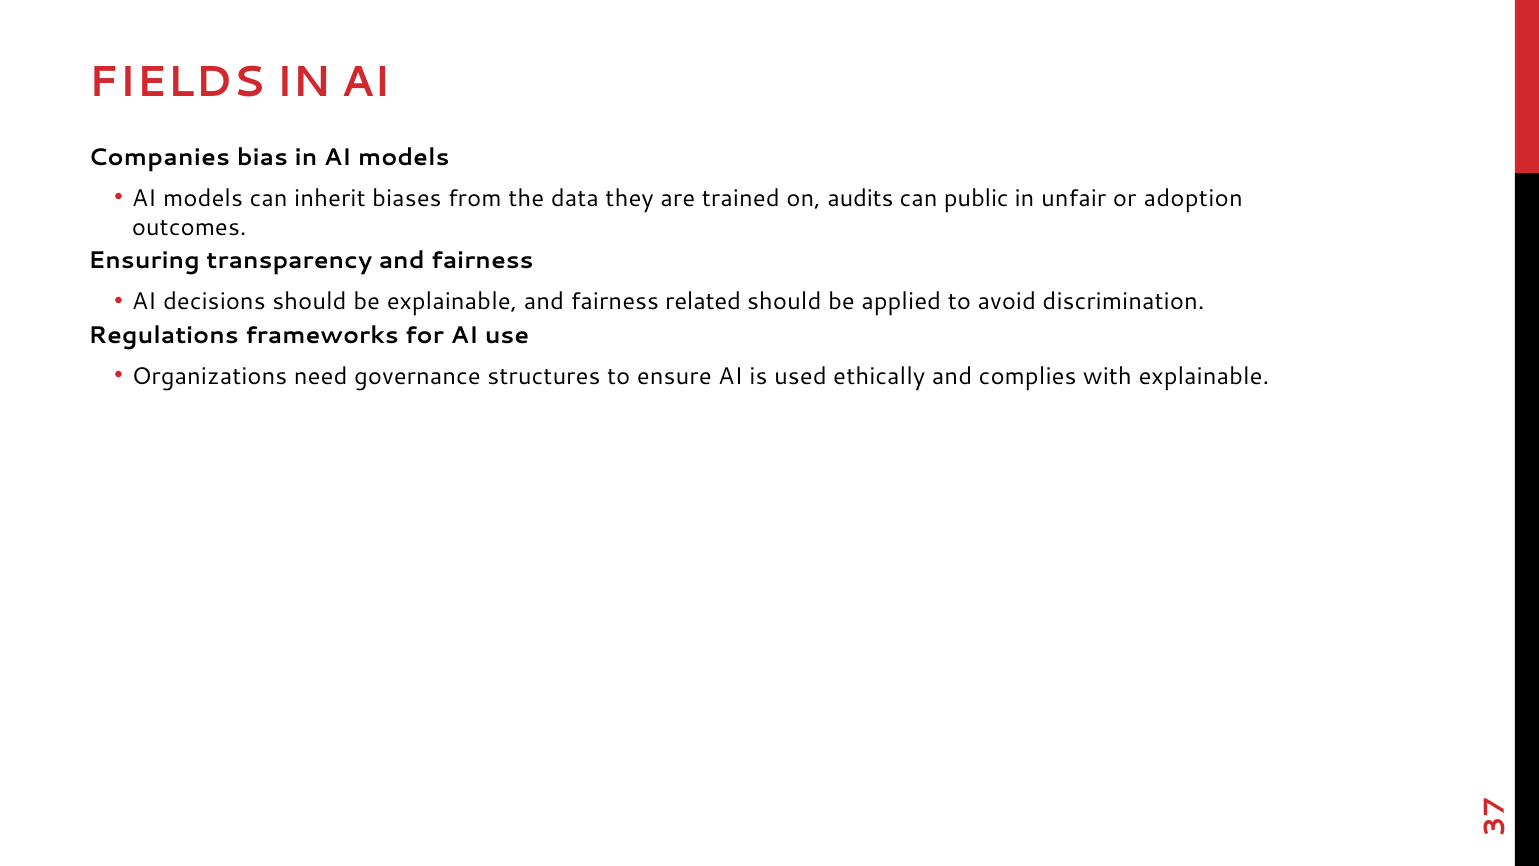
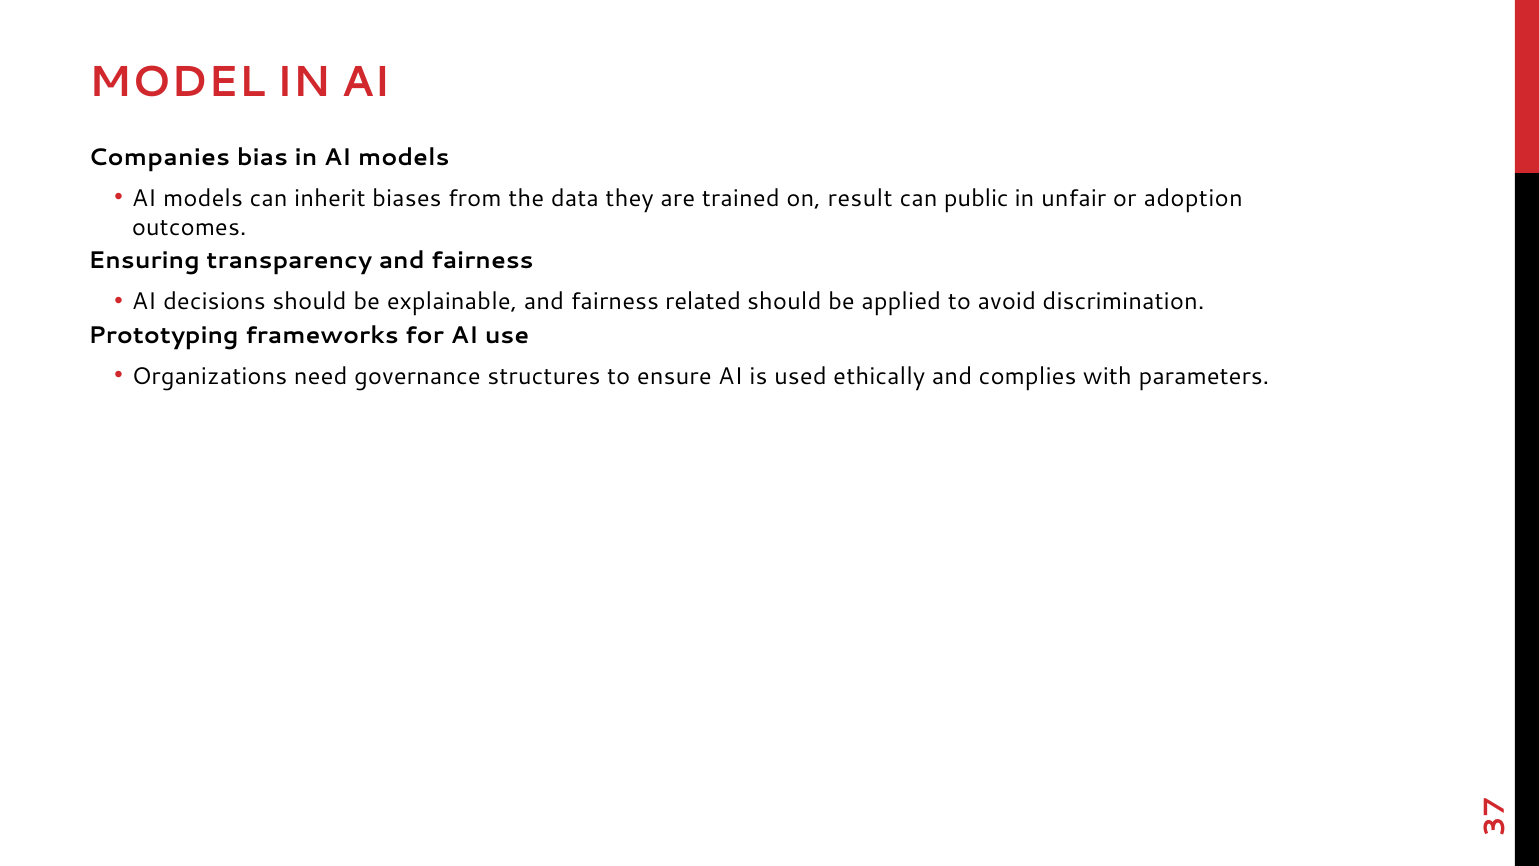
FIELDS: FIELDS -> MODEL (177, 83)
audits: audits -> result (860, 198)
Regulations: Regulations -> Prototyping (164, 335)
with explainable: explainable -> parameters (1204, 376)
